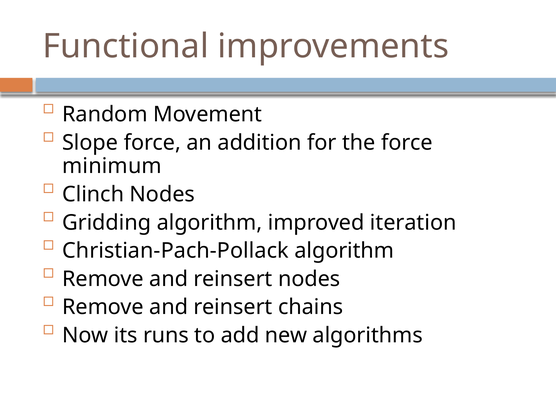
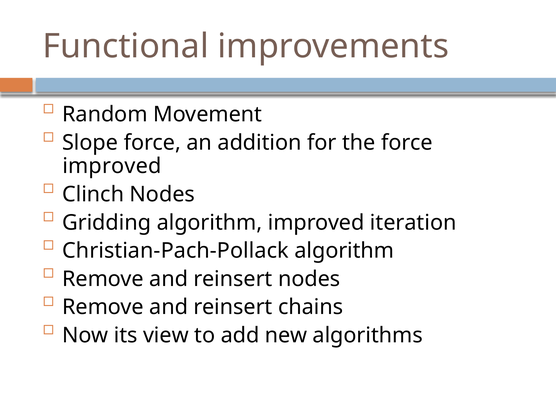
minimum: minimum -> improved (112, 166)
runs: runs -> view (166, 335)
